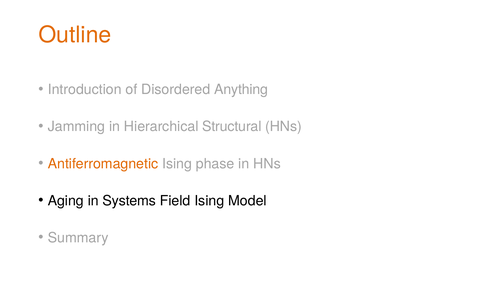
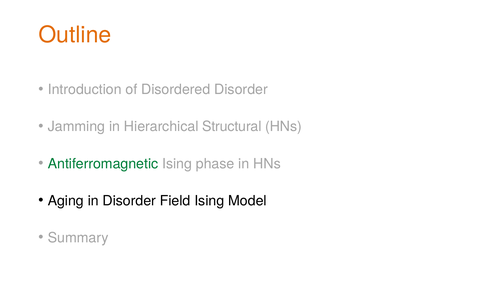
Disordered Anything: Anything -> Disorder (241, 90)
Antiferromagnetic colour: orange -> green (103, 164)
in Systems: Systems -> Disorder (129, 201)
